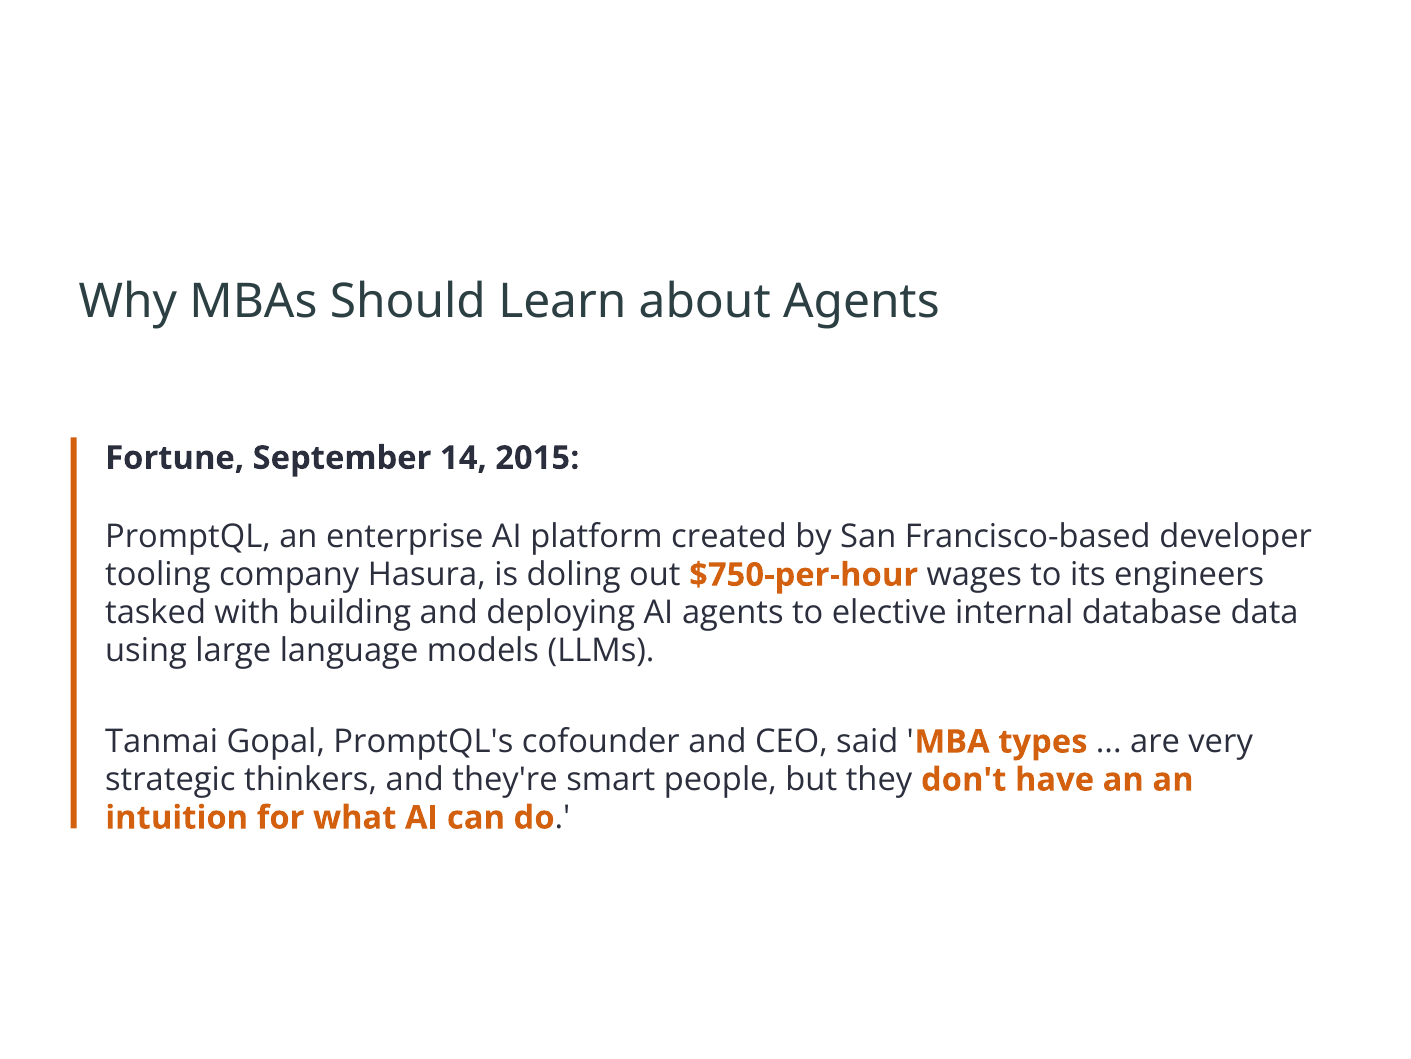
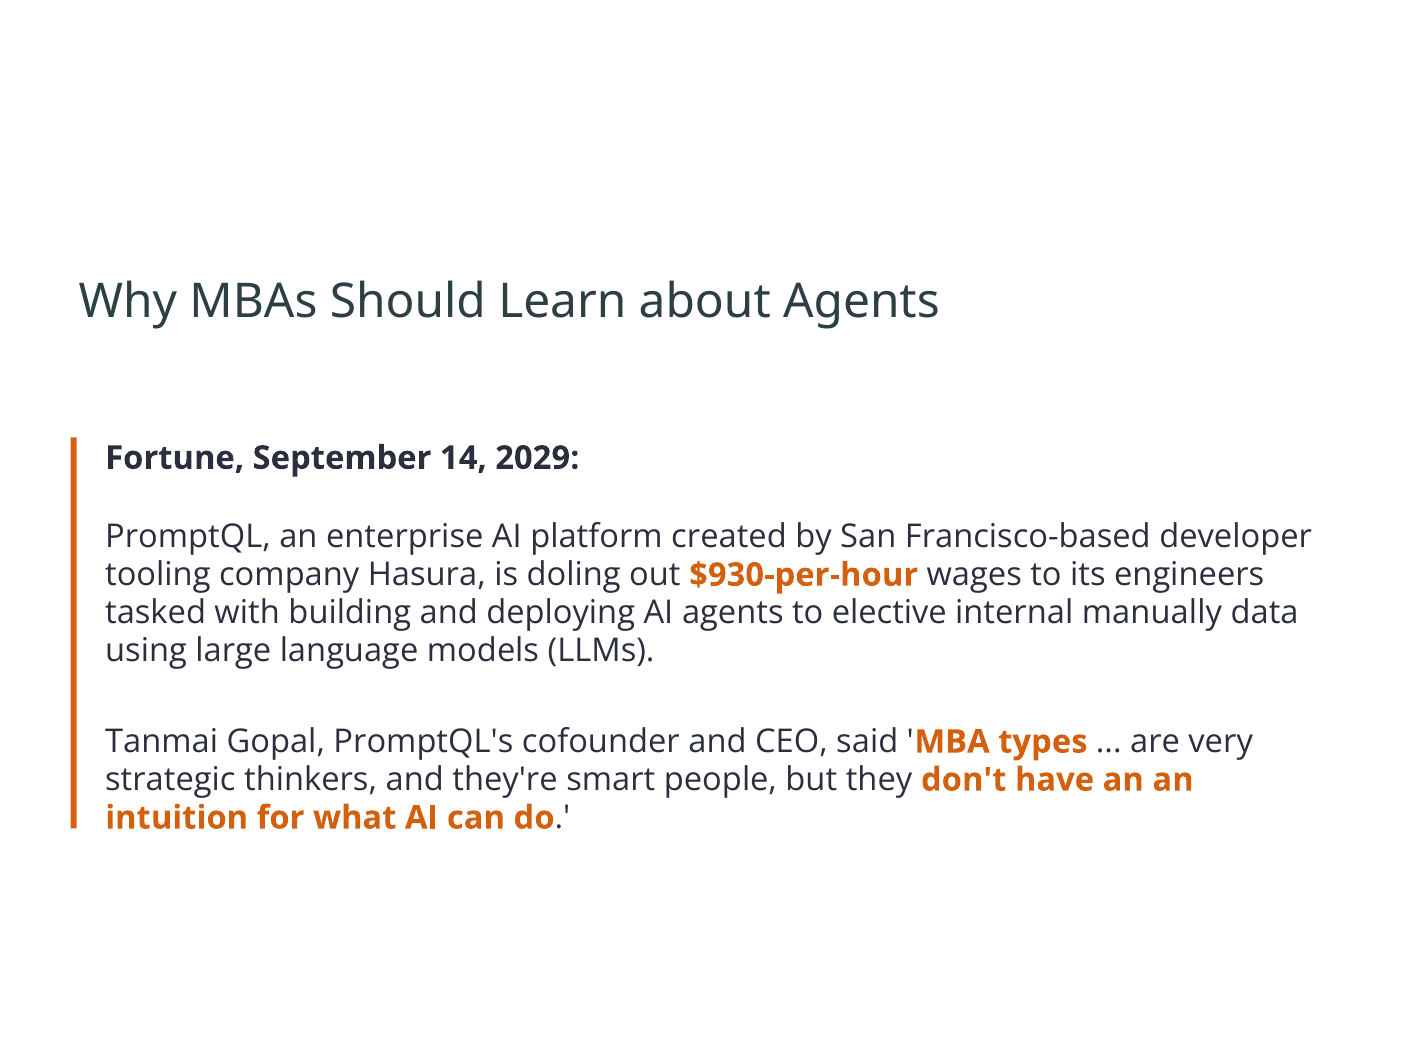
2015: 2015 -> 2029 (537, 458)
$750-per-hour: $750-per-hour -> $930-per-hour (804, 575)
database: database -> manually (1152, 612)
